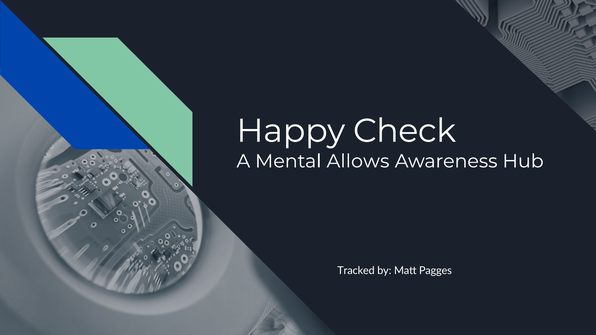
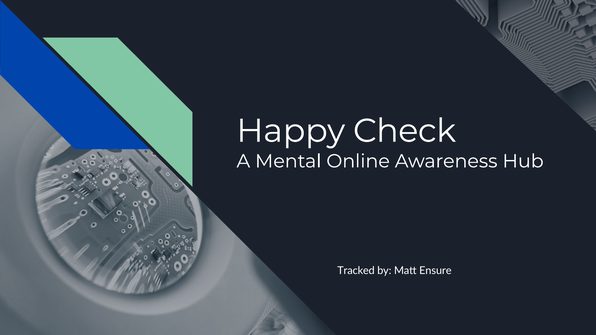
Allows: Allows -> Online (358, 161)
Pagges: Pagges -> Ensure (435, 271)
